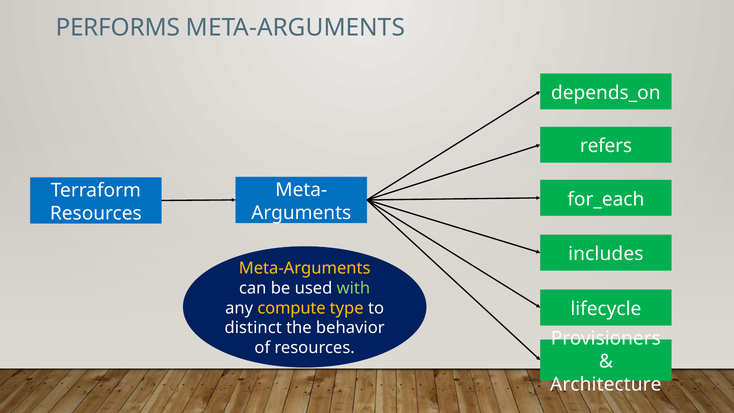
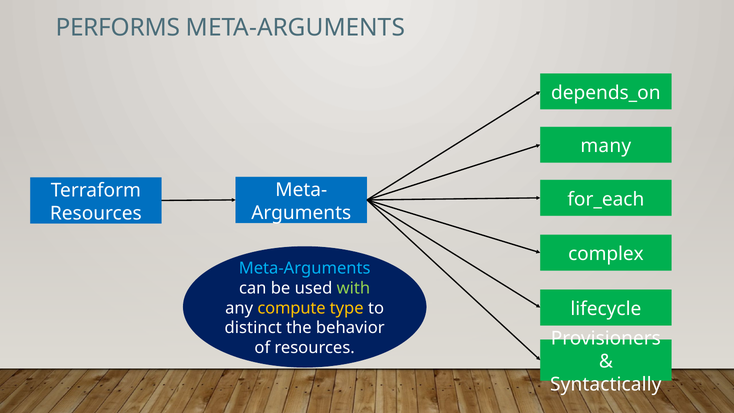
refers: refers -> many (606, 146)
includes: includes -> complex (606, 254)
Meta-Arguments colour: yellow -> light blue (305, 268)
Architecture: Architecture -> Syntactically (606, 384)
